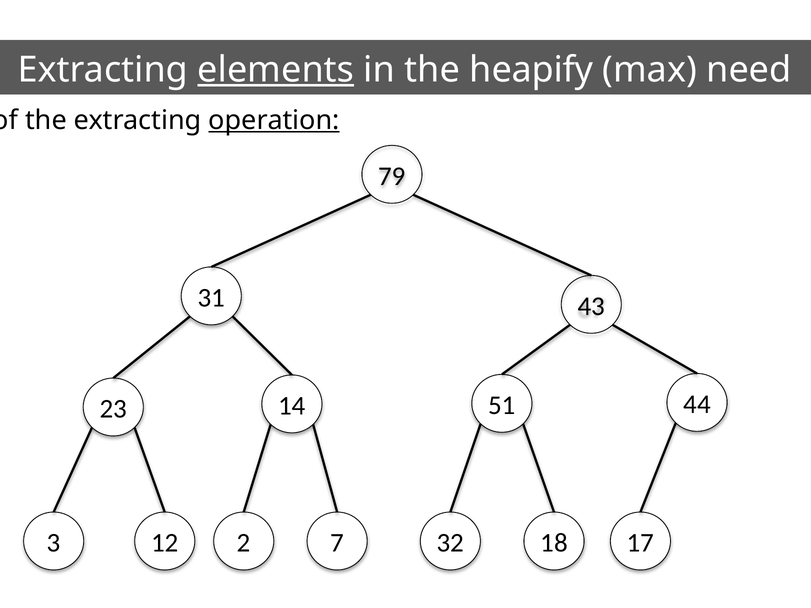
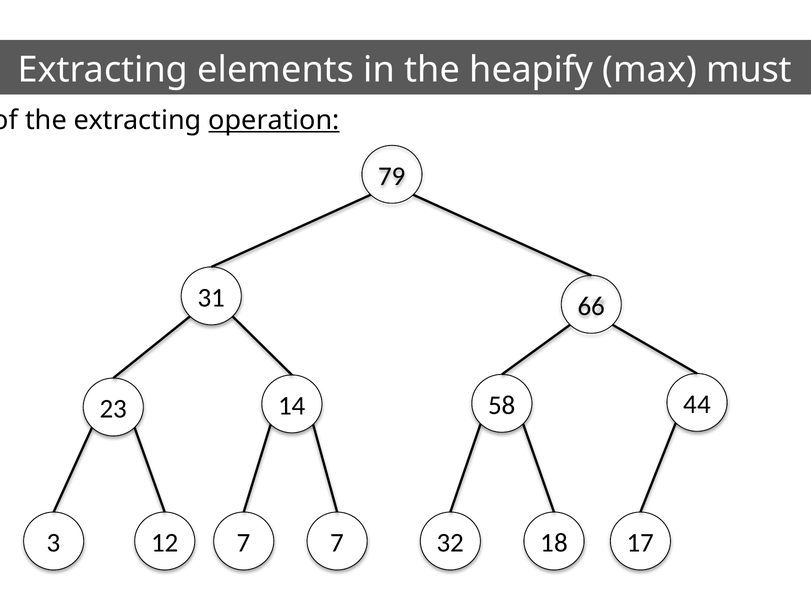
elements underline: present -> none (276, 70)
need: need -> must (749, 70)
43: 43 -> 66 (591, 306)
51: 51 -> 58 (502, 405)
12 2: 2 -> 7 (244, 543)
